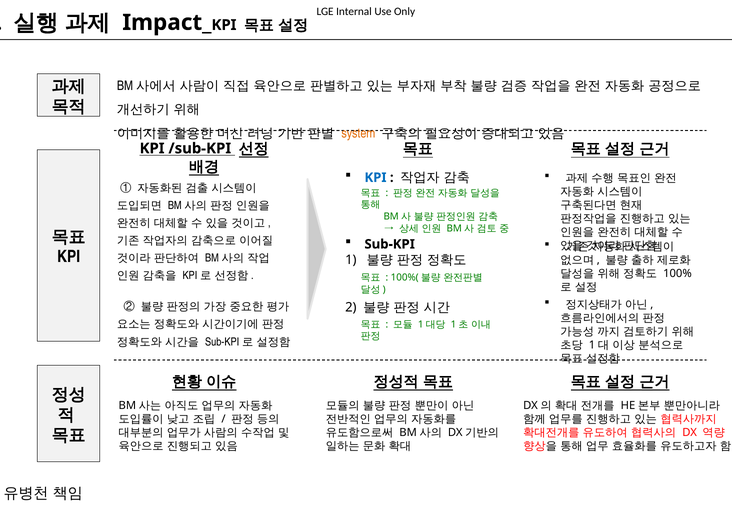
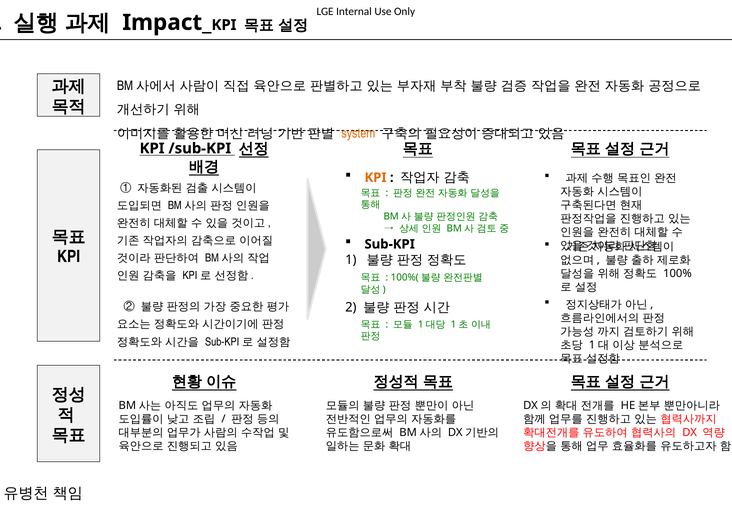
KPI colour: blue -> orange (375, 177)
